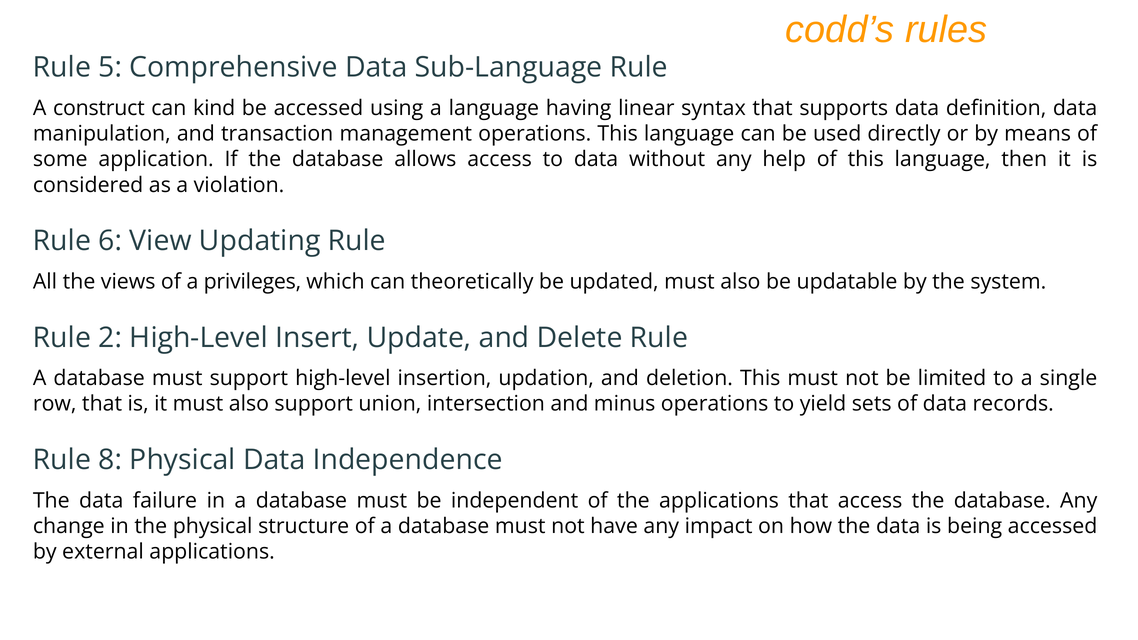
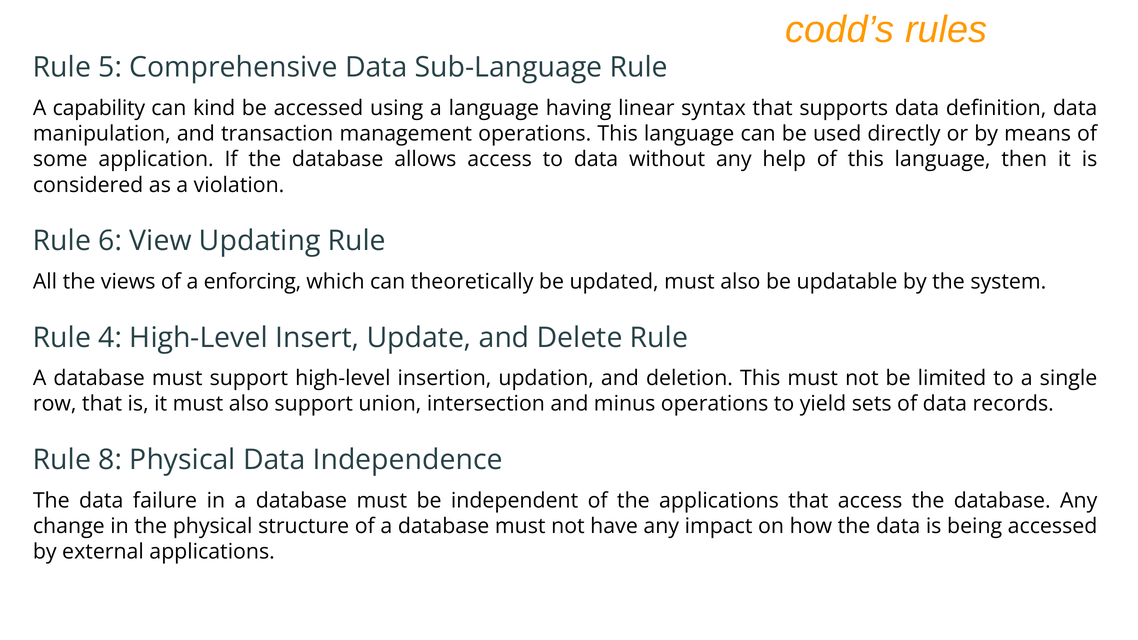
construct: construct -> capability (99, 108)
privileges: privileges -> enforcing (252, 282)
2: 2 -> 4 (110, 338)
